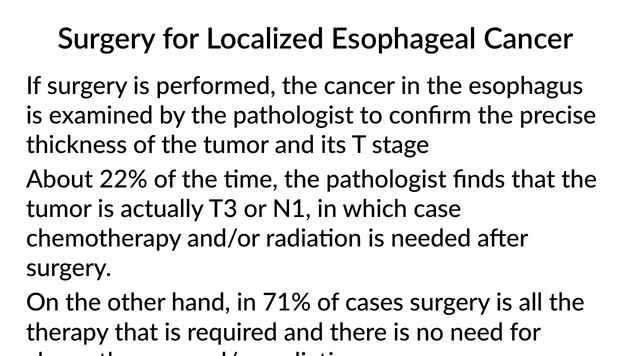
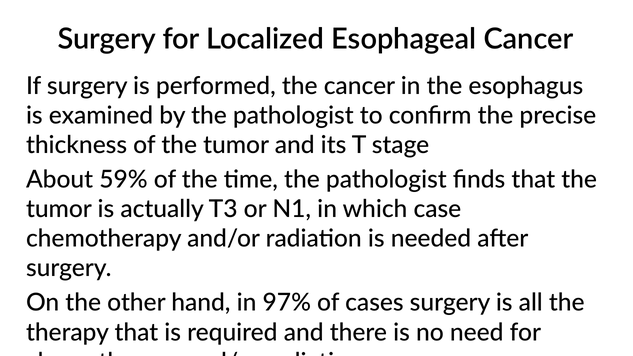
22%: 22% -> 59% (123, 180)
71%: 71% -> 97% (287, 303)
